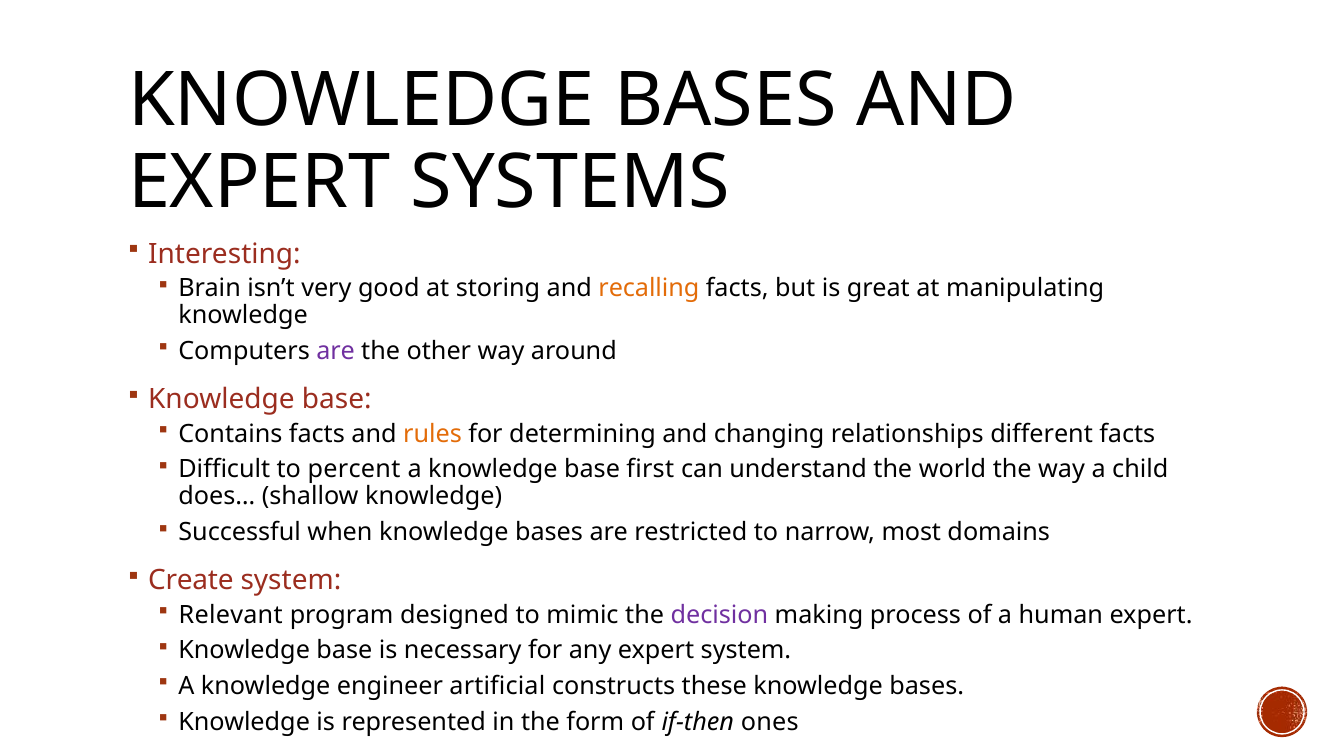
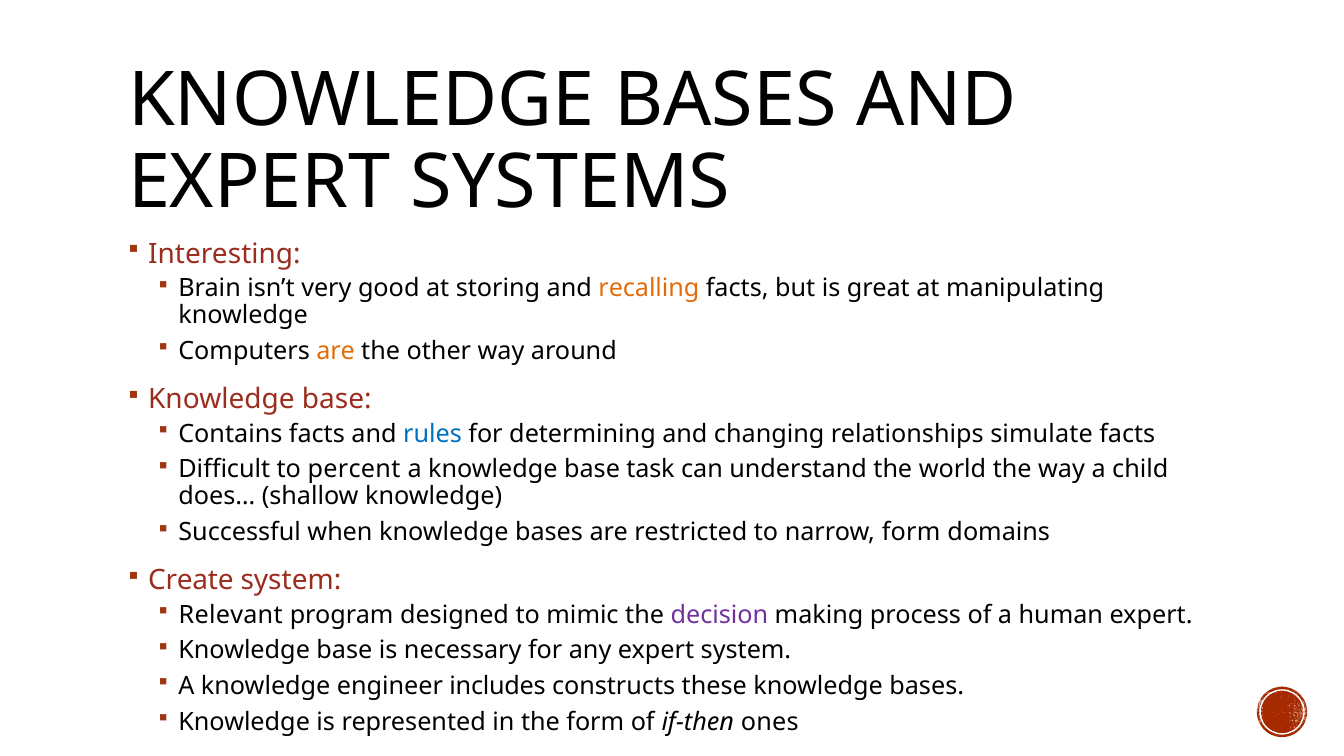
are colour: purple -> orange (336, 351)
rules colour: orange -> blue (433, 434)
different: different -> simulate (1041, 434)
first: first -> task (651, 469)
narrow most: most -> form (911, 532)
artificial: artificial -> includes (498, 686)
